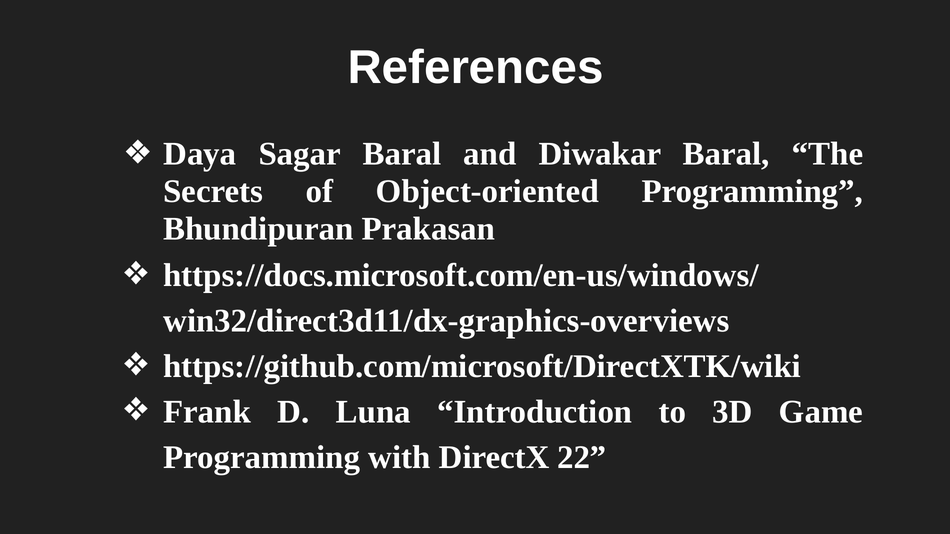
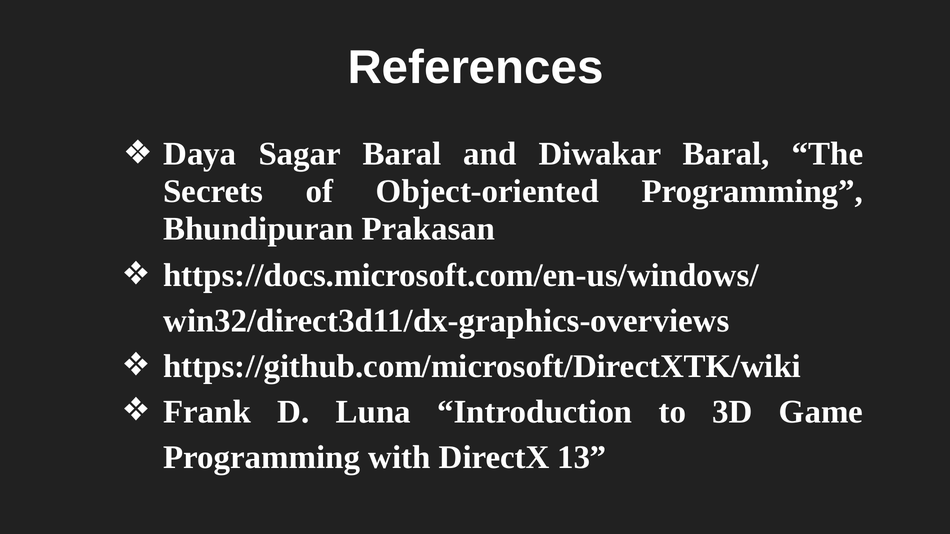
22: 22 -> 13 (582, 458)
